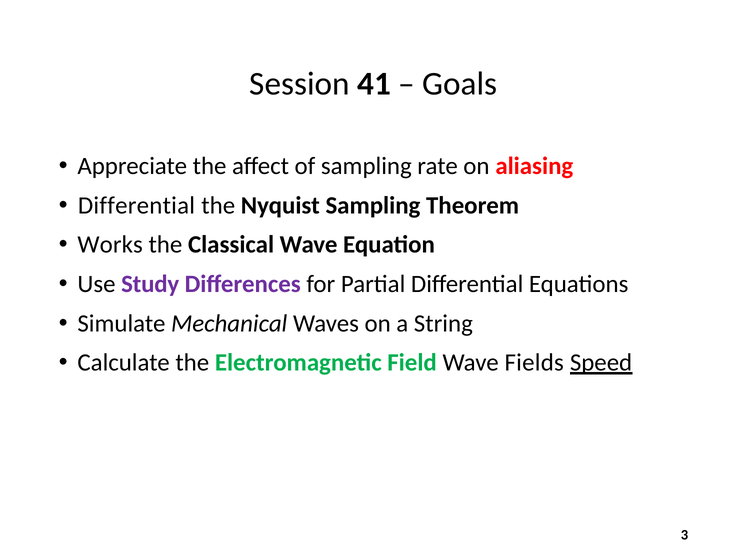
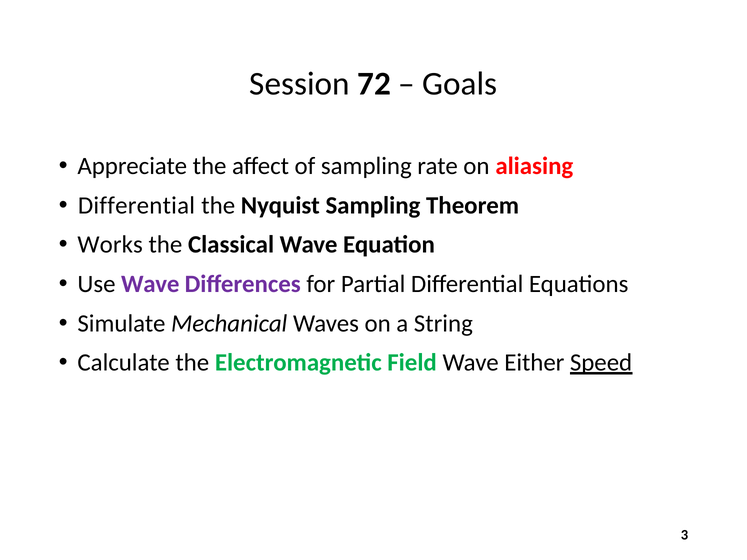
41: 41 -> 72 (374, 84)
Use Study: Study -> Wave (150, 284)
Fields: Fields -> Either (534, 363)
